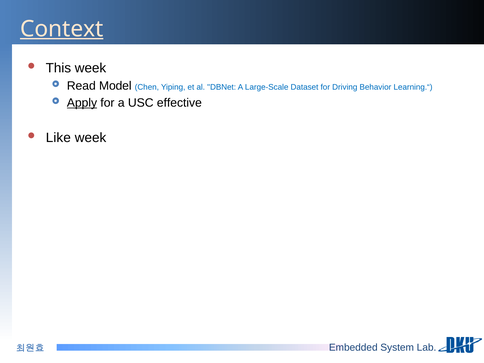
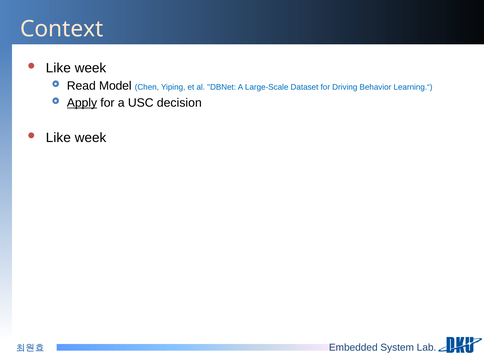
Context underline: present -> none (62, 29)
This: This -> Like (58, 68)
effective: effective -> decision (179, 103)
